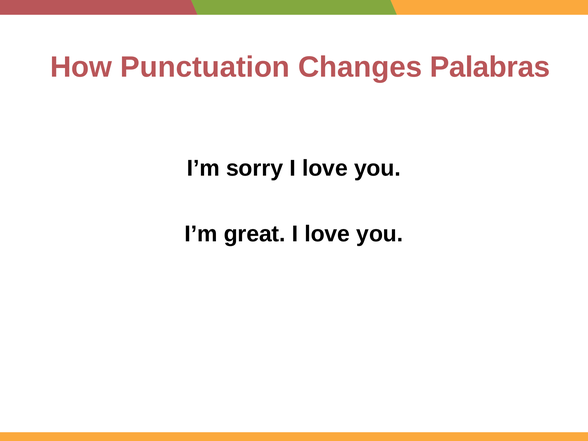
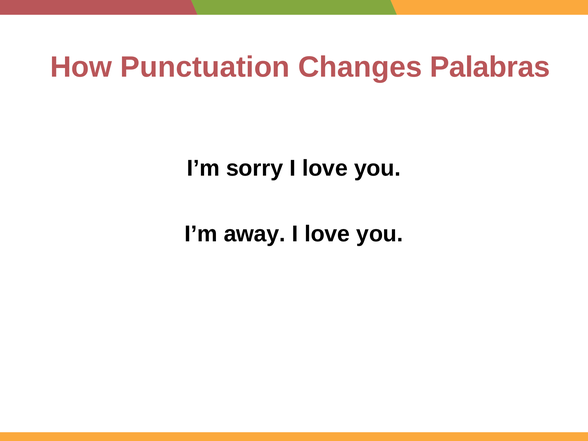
great: great -> away (255, 234)
